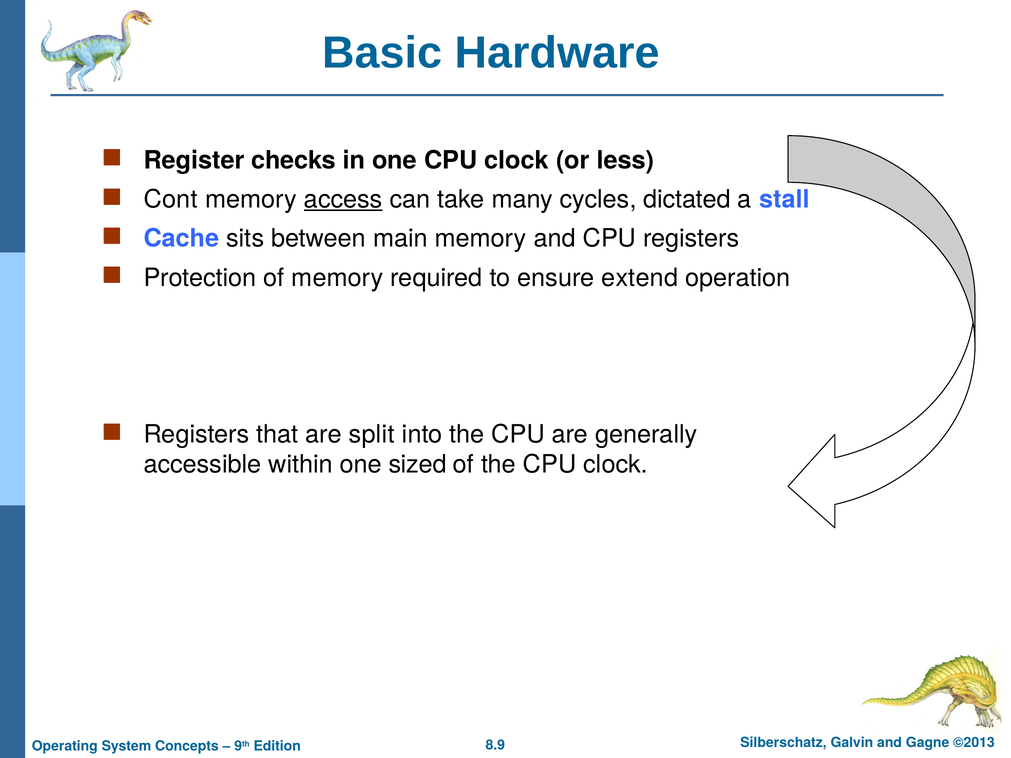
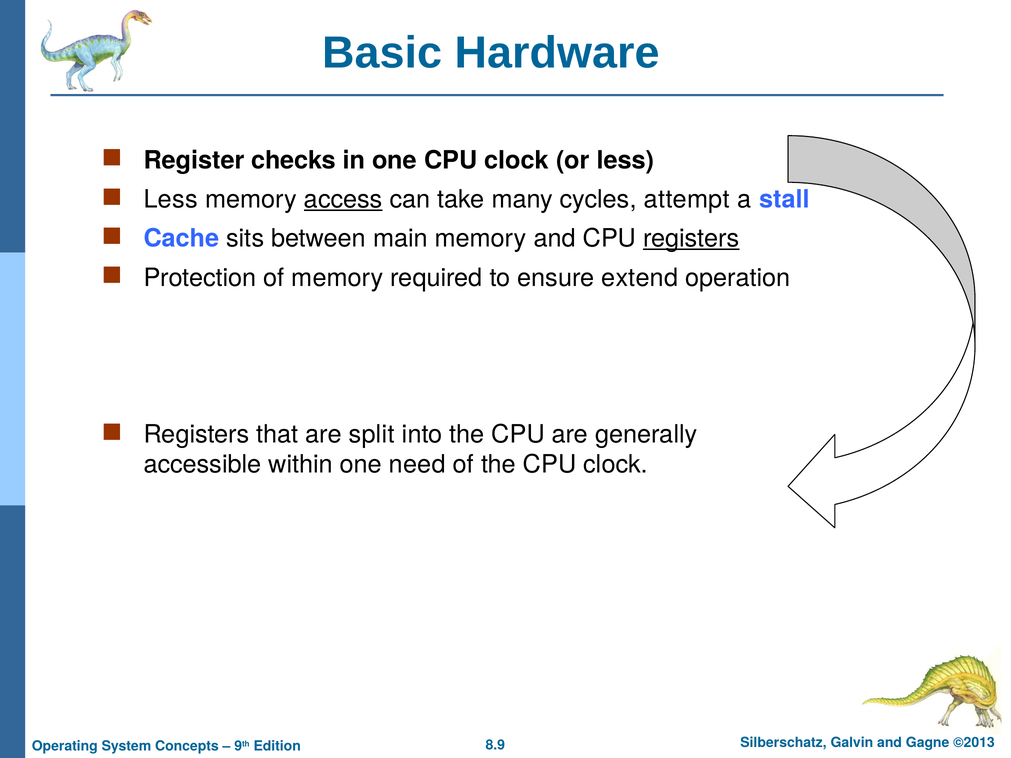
Cont: Cont -> Less (171, 199)
dictated: dictated -> attempt (687, 199)
registers underline: none -> present (691, 239)
sized: sized -> need (417, 465)
